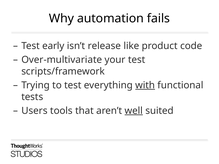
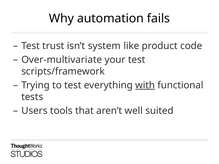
early: early -> trust (53, 46)
release: release -> system (104, 46)
well underline: present -> none (134, 111)
